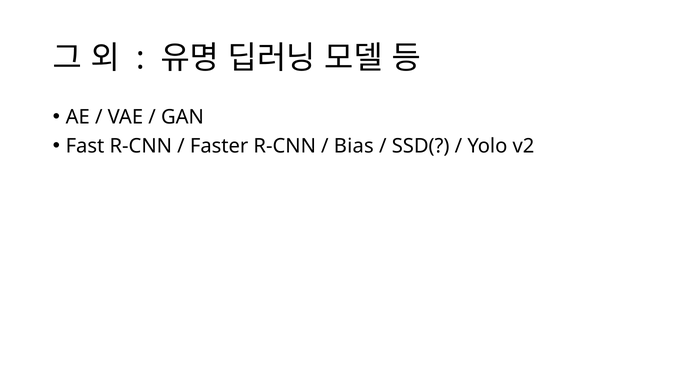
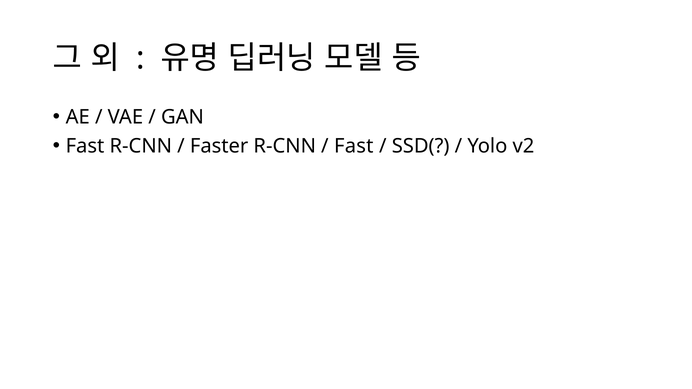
Bias: Bias -> Fast (354, 146)
